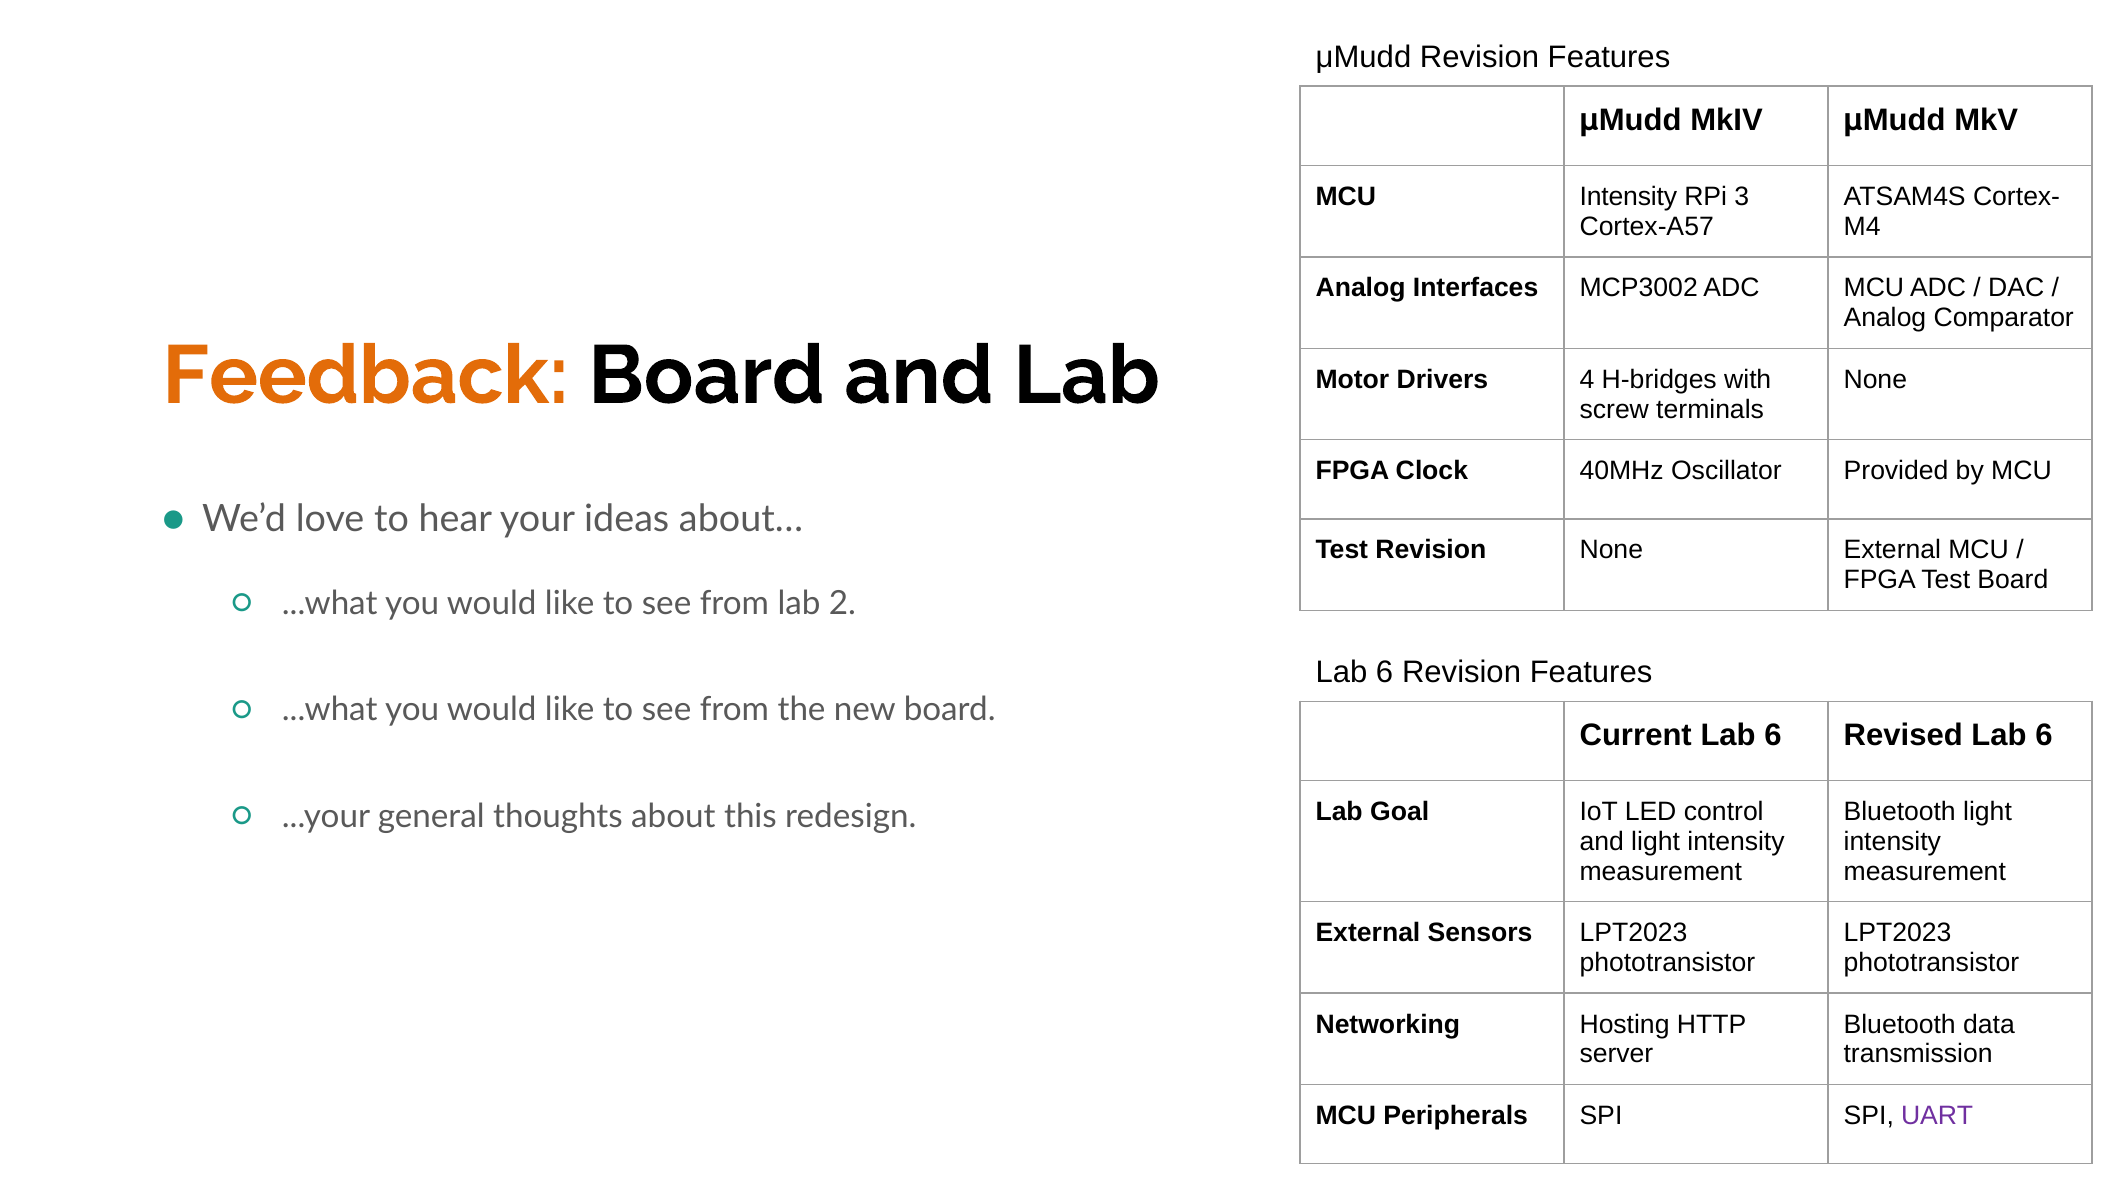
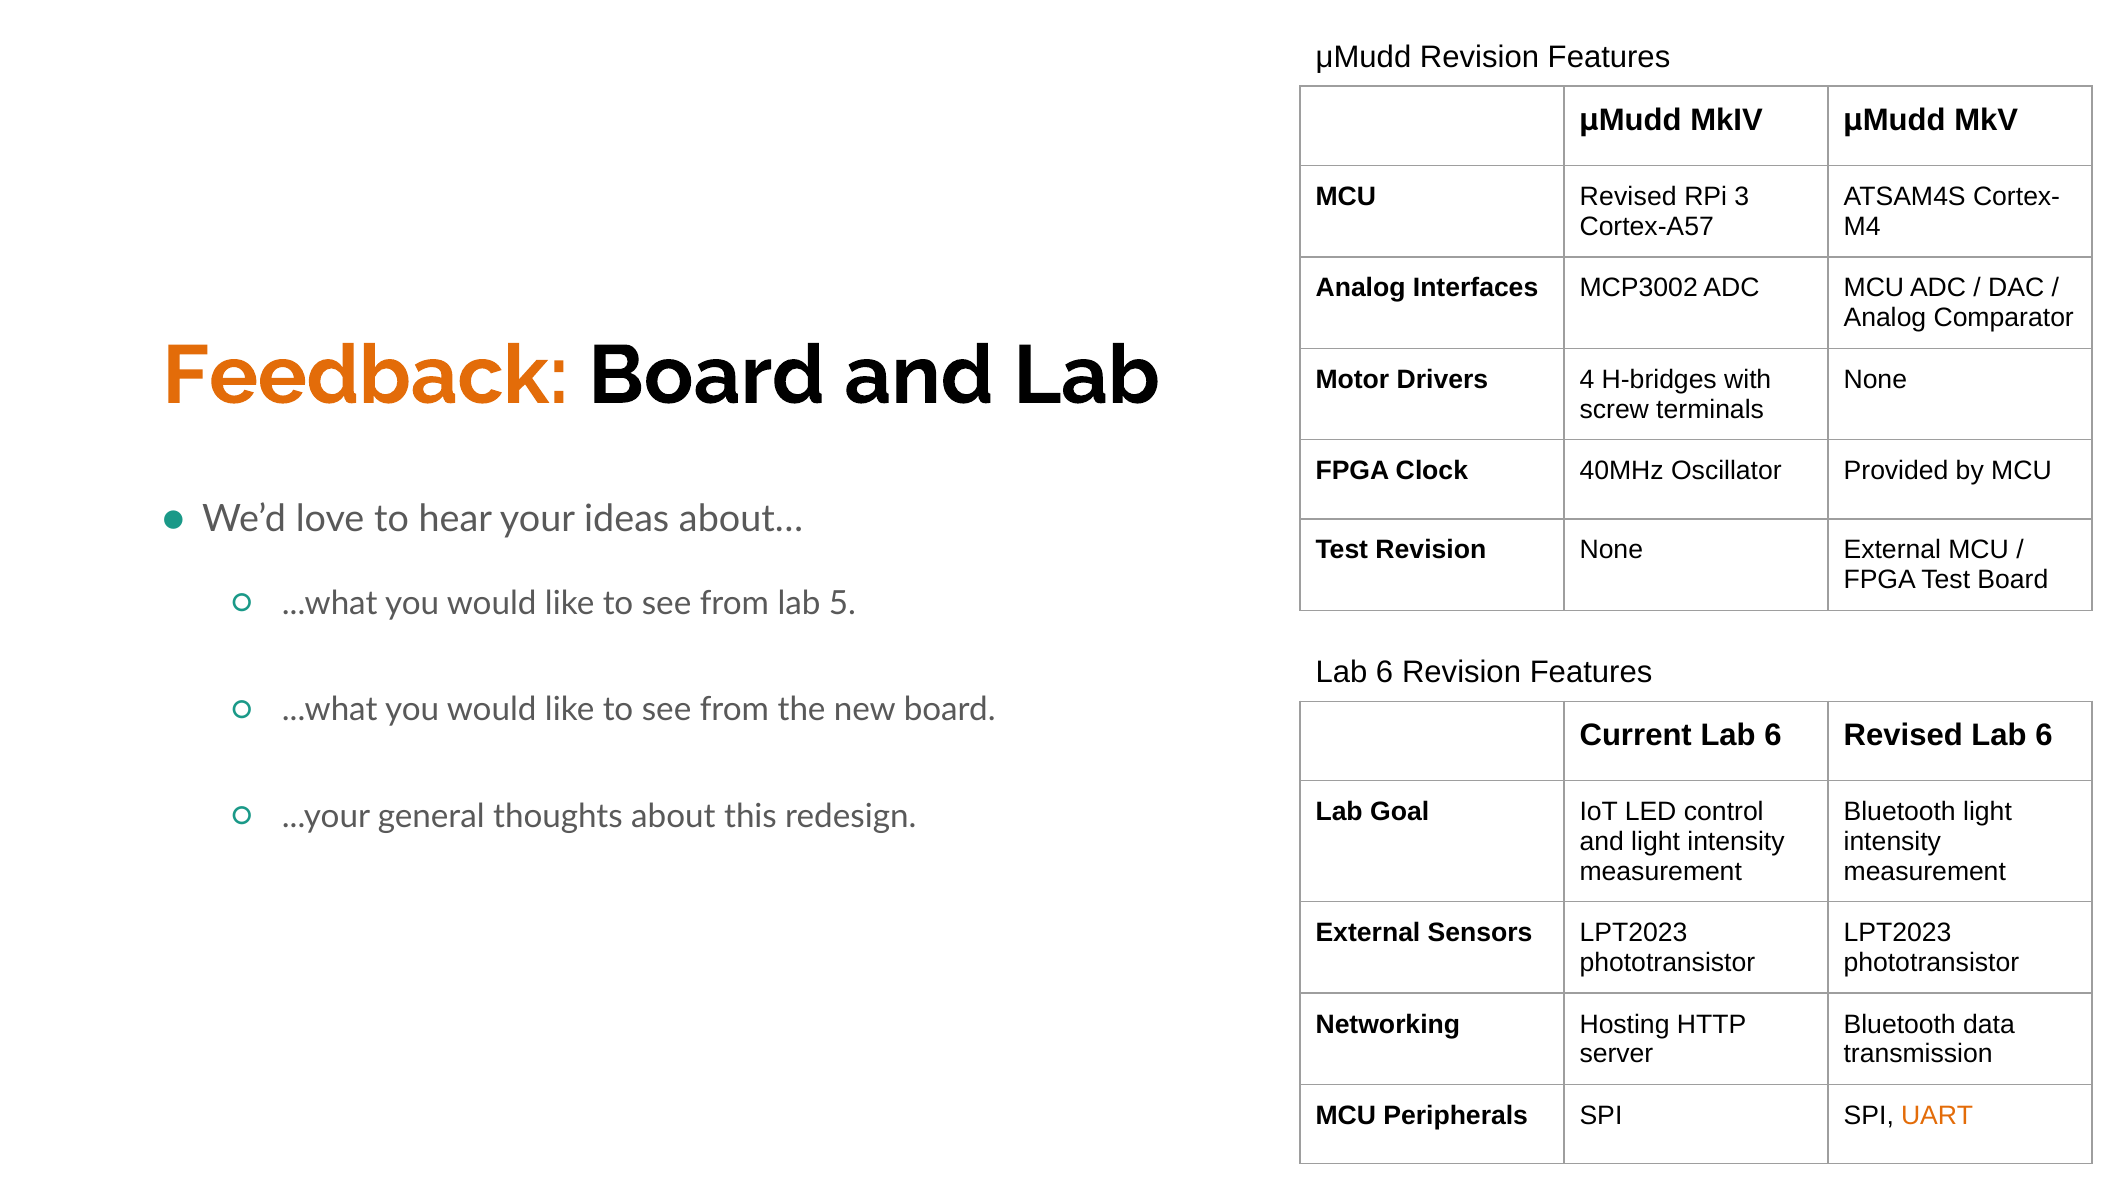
MCU Intensity: Intensity -> Revised (1628, 197)
2: 2 -> 5 (842, 603)
UART colour: purple -> orange (1937, 1116)
